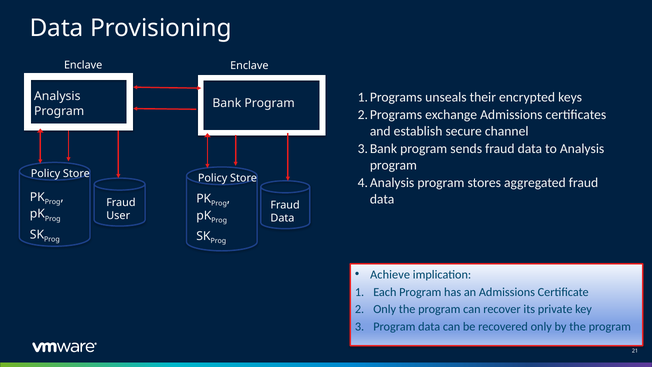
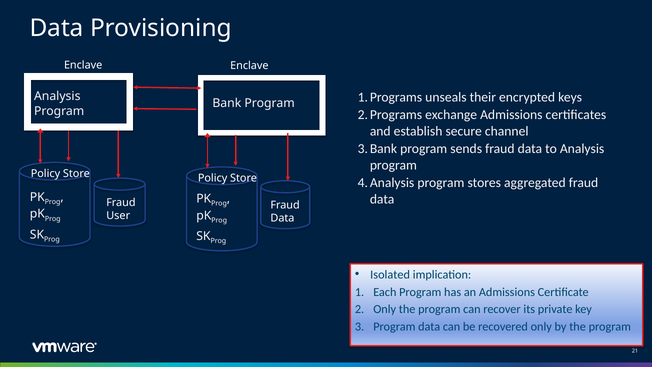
Achieve: Achieve -> Isolated (390, 274)
